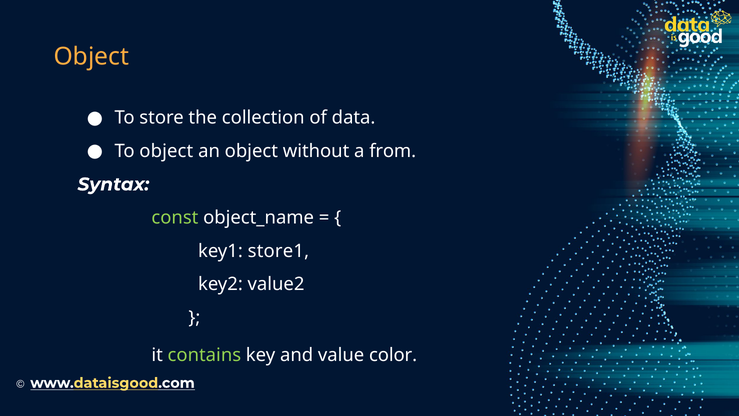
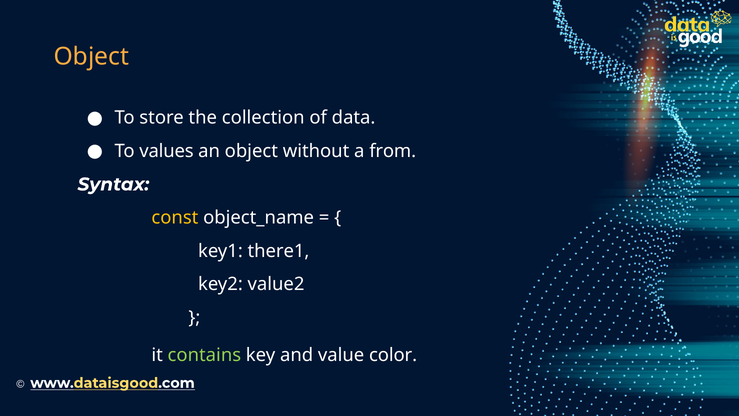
To object: object -> values (166, 151)
const colour: light green -> yellow (175, 217)
store1: store1 -> there1 (279, 251)
